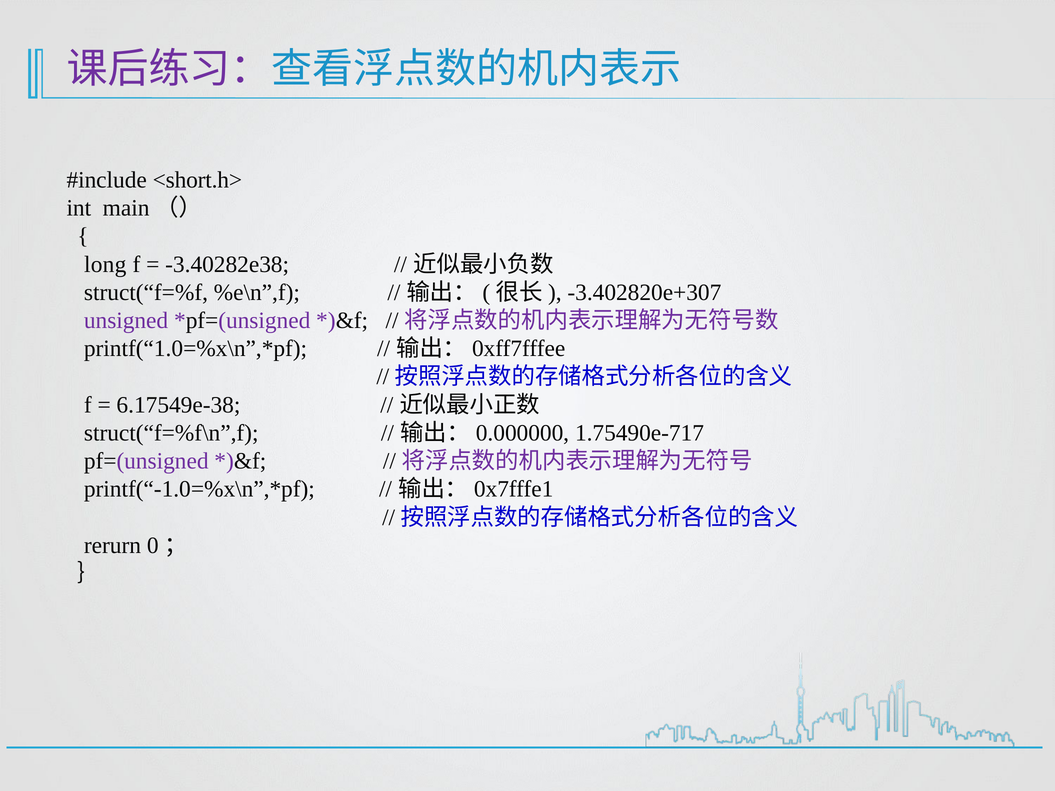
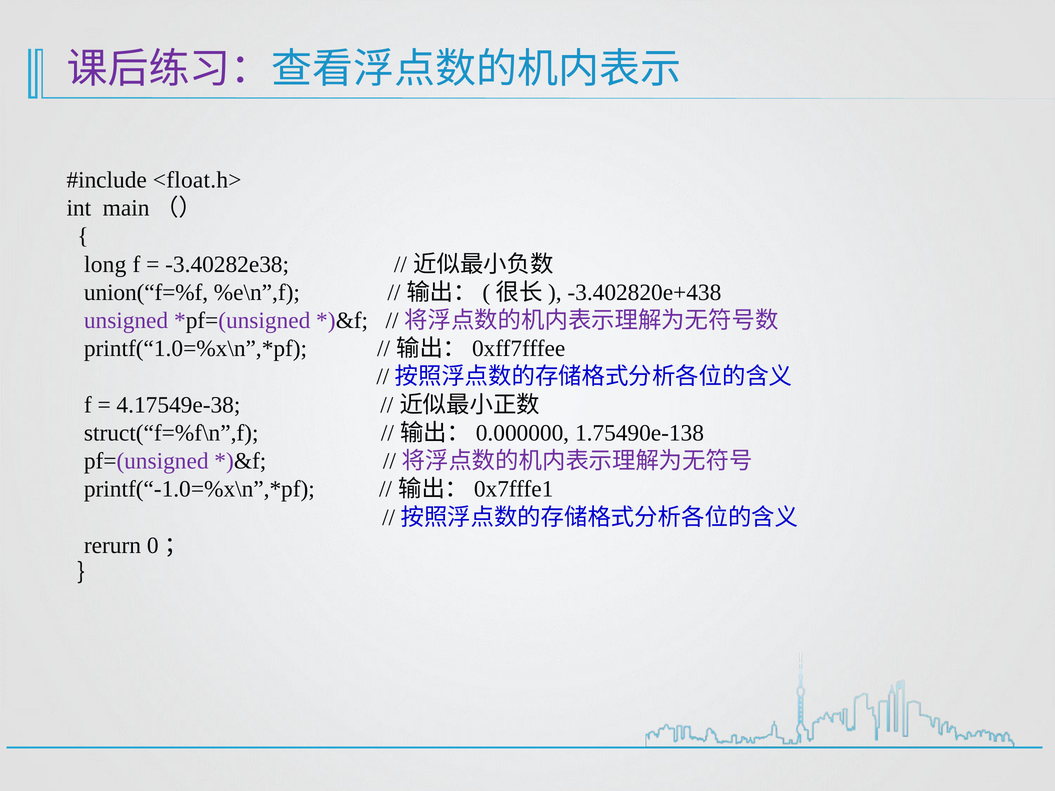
<short.h>: <short.h> -> <float.h> (197, 180)
struct(“f=%f: struct(“f=%f -> union(“f=%f (146, 293)
-3.402820e+307: -3.402820e+307 -> -3.402820e+438 (644, 293)
6.17549e-38: 6.17549e-38 -> 4.17549e-38 (178, 405)
1.75490e-717: 1.75490e-717 -> 1.75490e-138 (639, 433)
